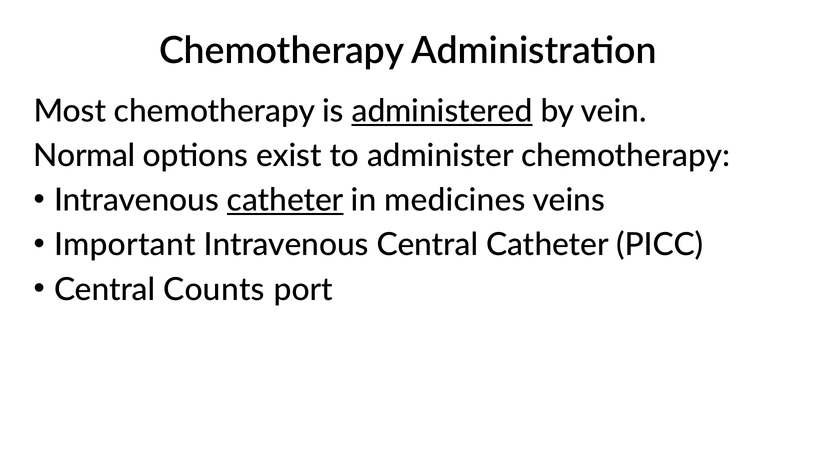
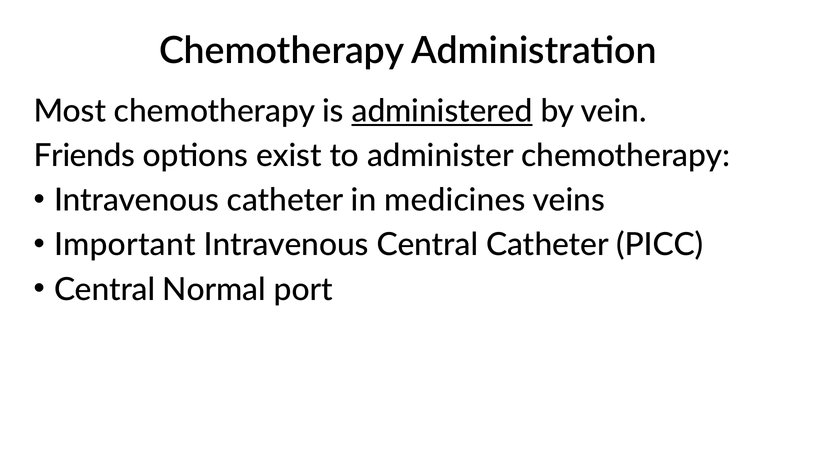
Normal: Normal -> Friends (84, 156)
catheter underline: present -> none (285, 200)
Counts: Counts -> Normal (214, 290)
